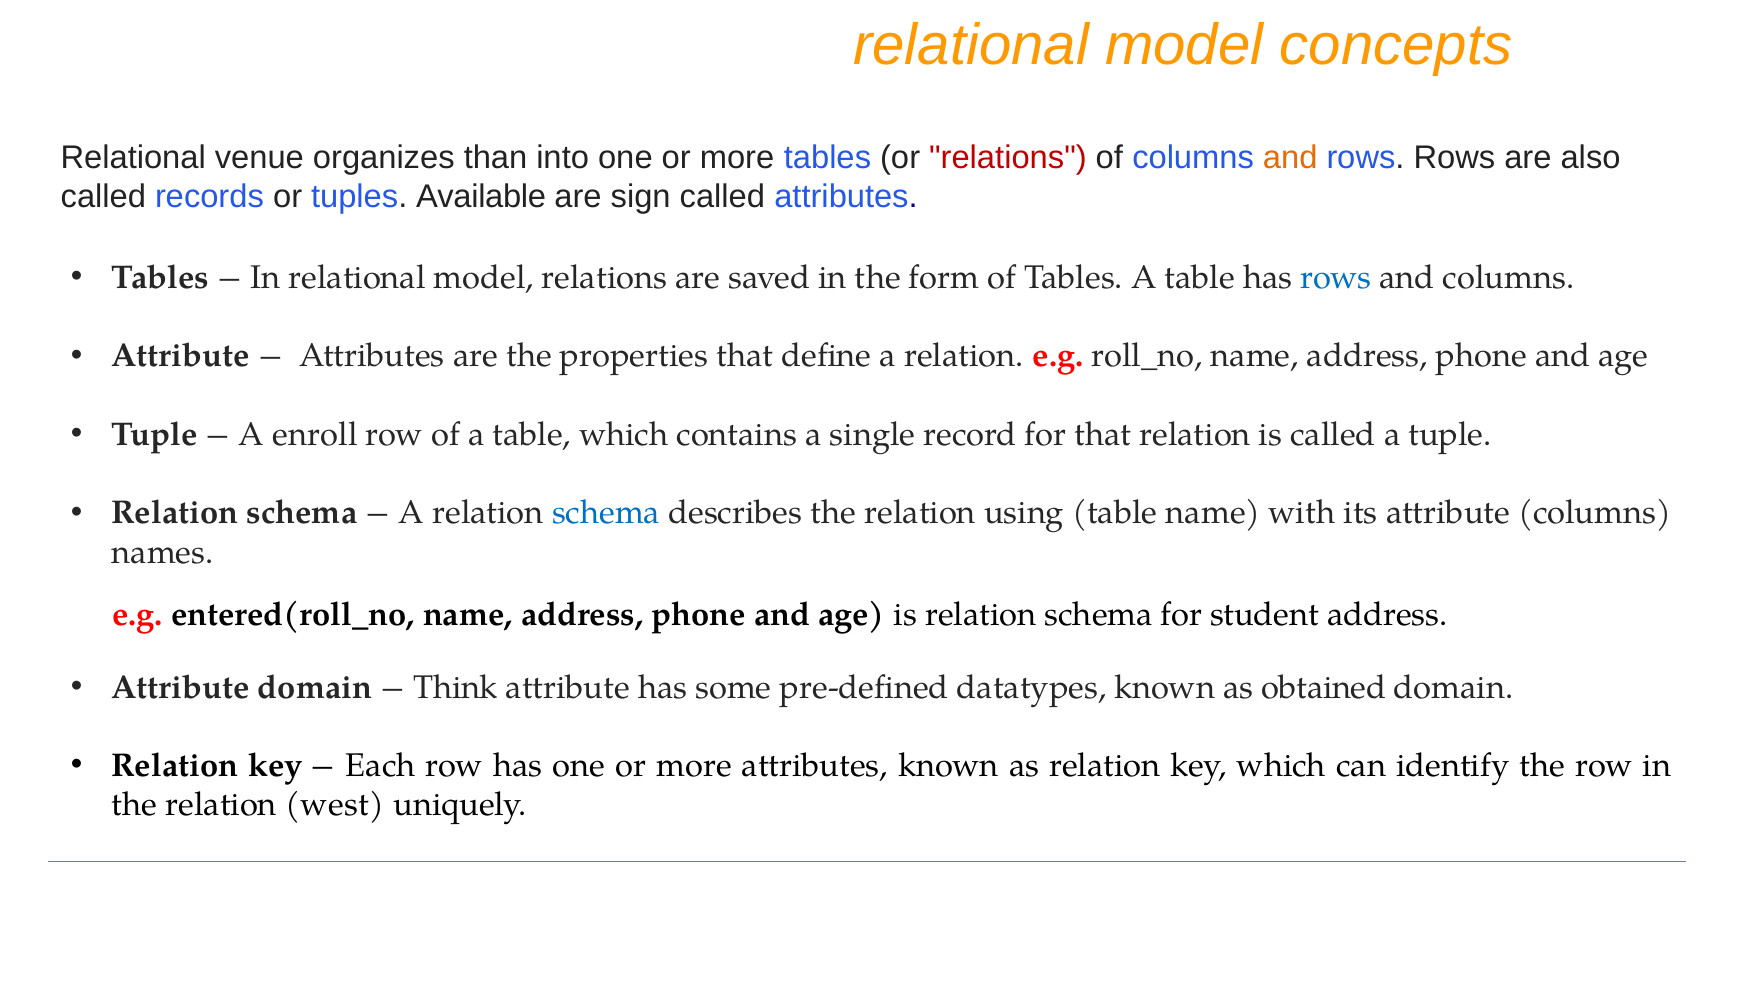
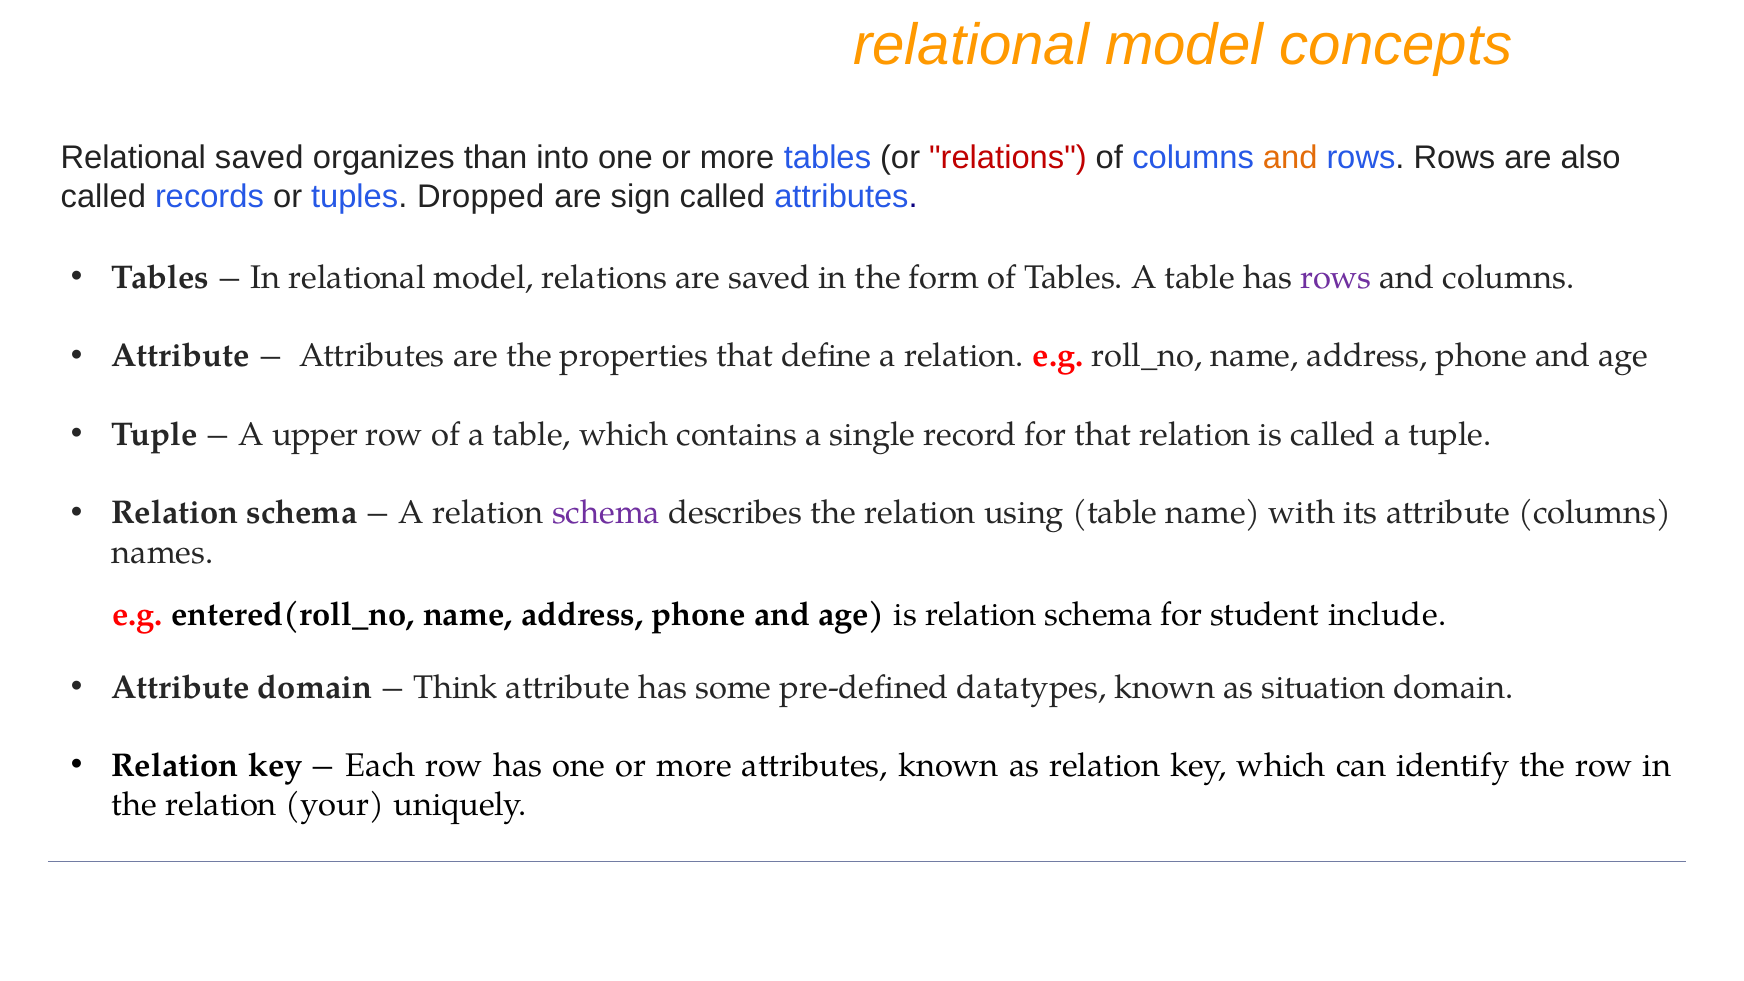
Relational venue: venue -> saved (259, 157)
Available: Available -> Dropped (481, 197)
rows colour: blue -> purple (1336, 278)
enroll: enroll -> upper (315, 435)
schema colour: blue -> purple (606, 513)
student address: address -> include (1387, 615)
obtained: obtained -> situation (1324, 687)
west: west -> your (335, 805)
